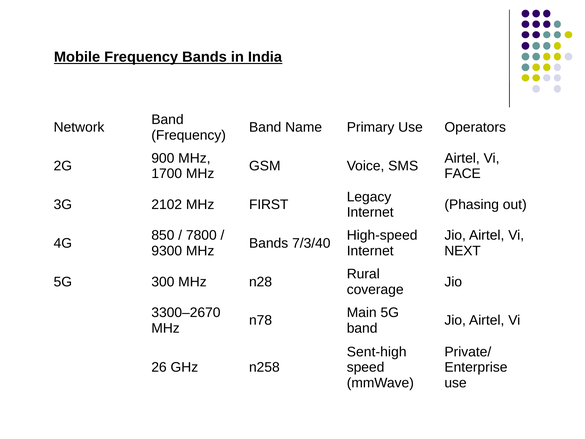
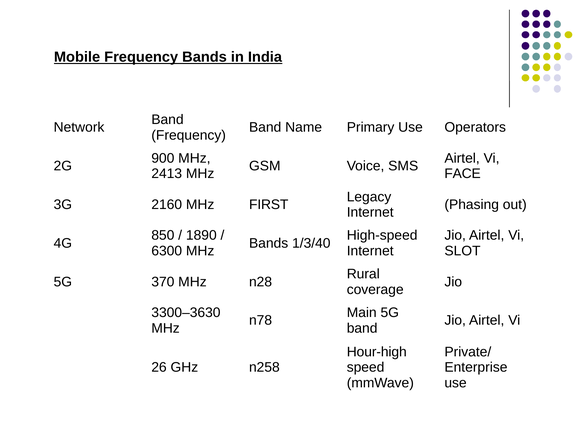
1700: 1700 -> 2413 (167, 174)
2102: 2102 -> 2160 (167, 204)
7800: 7800 -> 1890 (201, 235)
7/3/40: 7/3/40 -> 1/3/40 (311, 243)
9300: 9300 -> 6300 (167, 251)
NEXT: NEXT -> SLOT (462, 251)
300: 300 -> 370 (163, 282)
3300–2670: 3300–2670 -> 3300–3630 (186, 312)
Sent-high: Sent-high -> Hour-high (377, 352)
